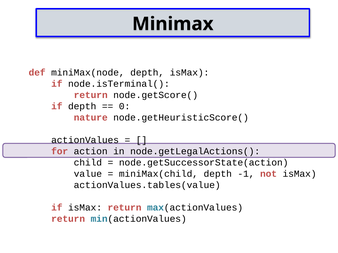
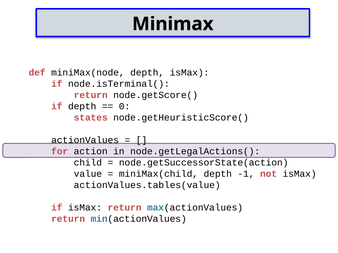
nature: nature -> states (91, 118)
